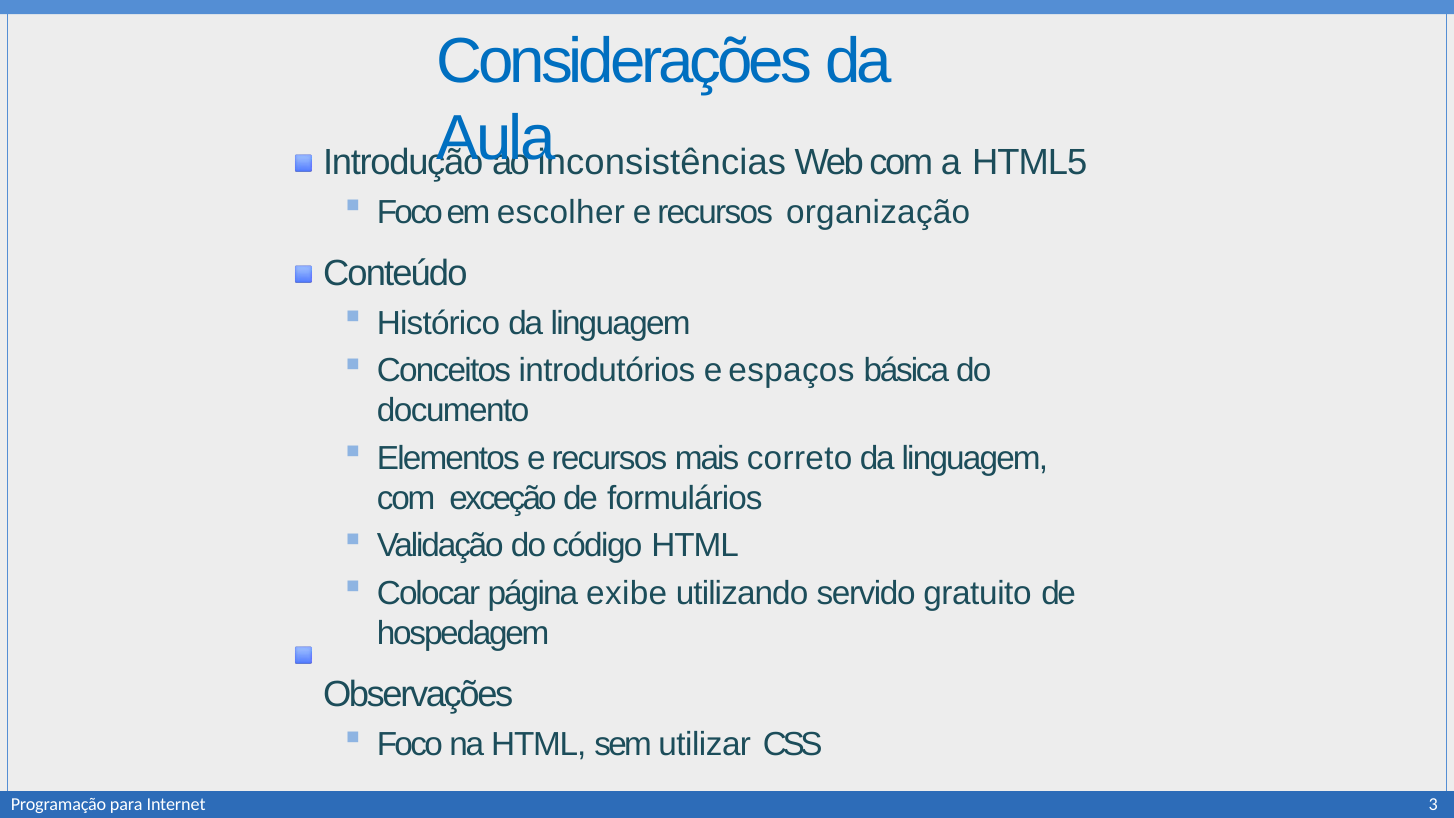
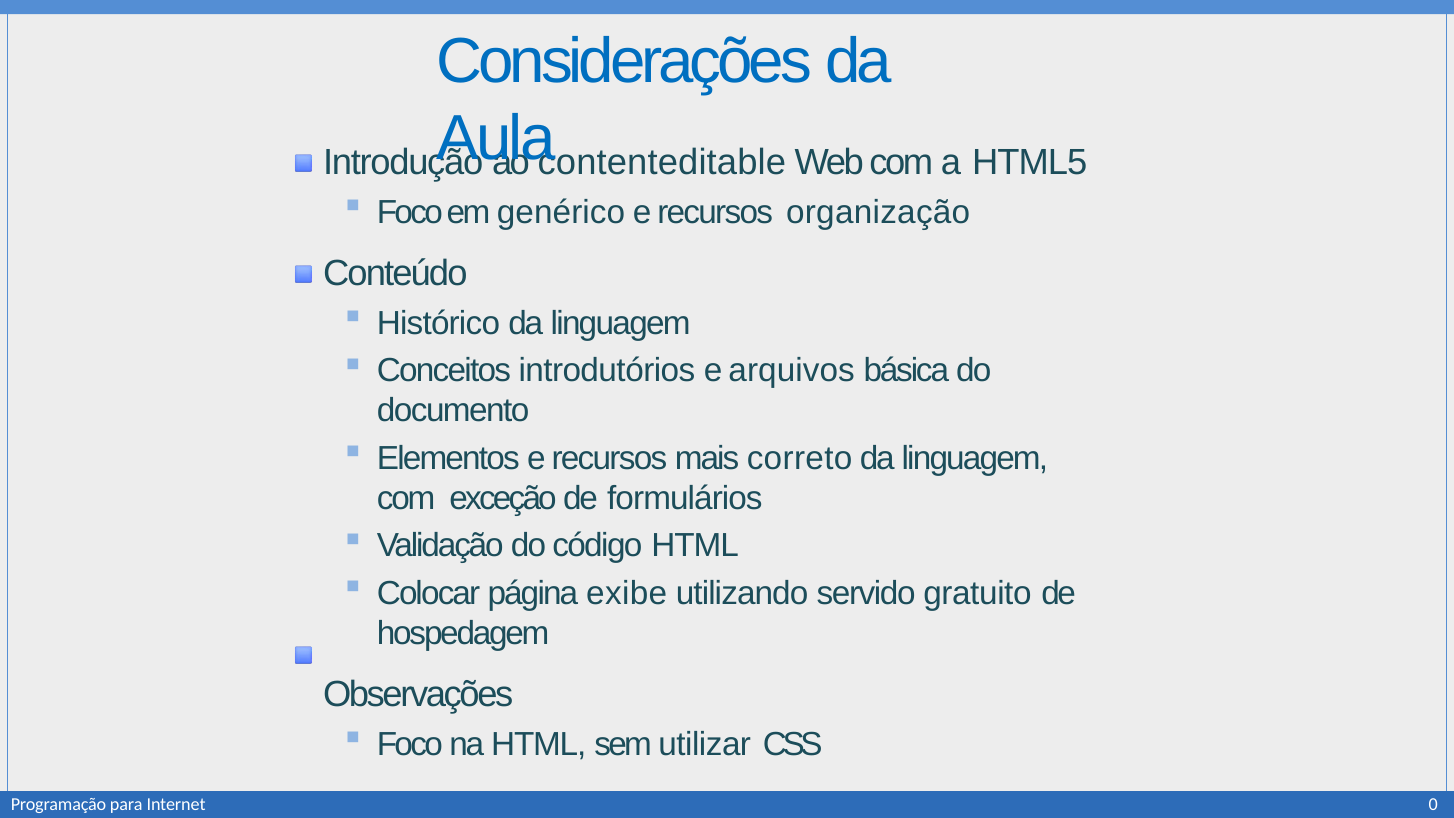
inconsistências: inconsistências -> contenteditable (662, 163)
escolher: escolher -> genérico (561, 212)
espaços: espaços -> arquivos (792, 371)
3: 3 -> 0 (1433, 804)
